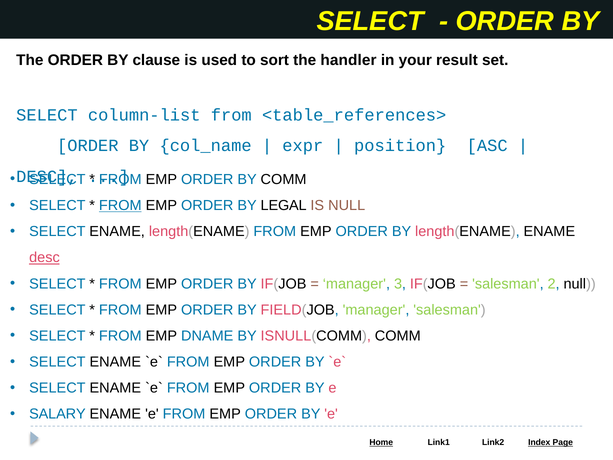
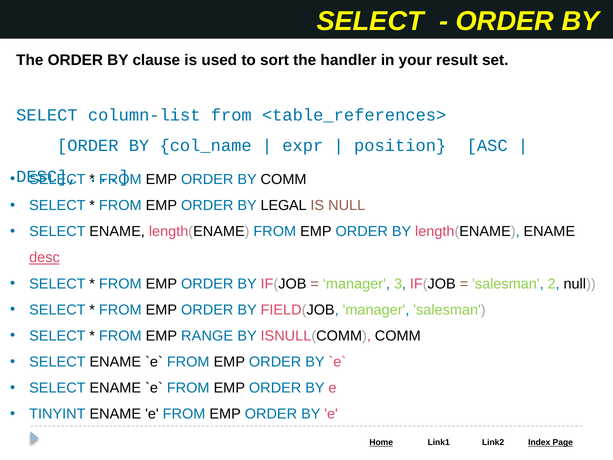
FROM underline: present -> none (120, 205)
DNAME: DNAME -> RANGE (207, 336)
SALARY: SALARY -> TINYINT (57, 414)
